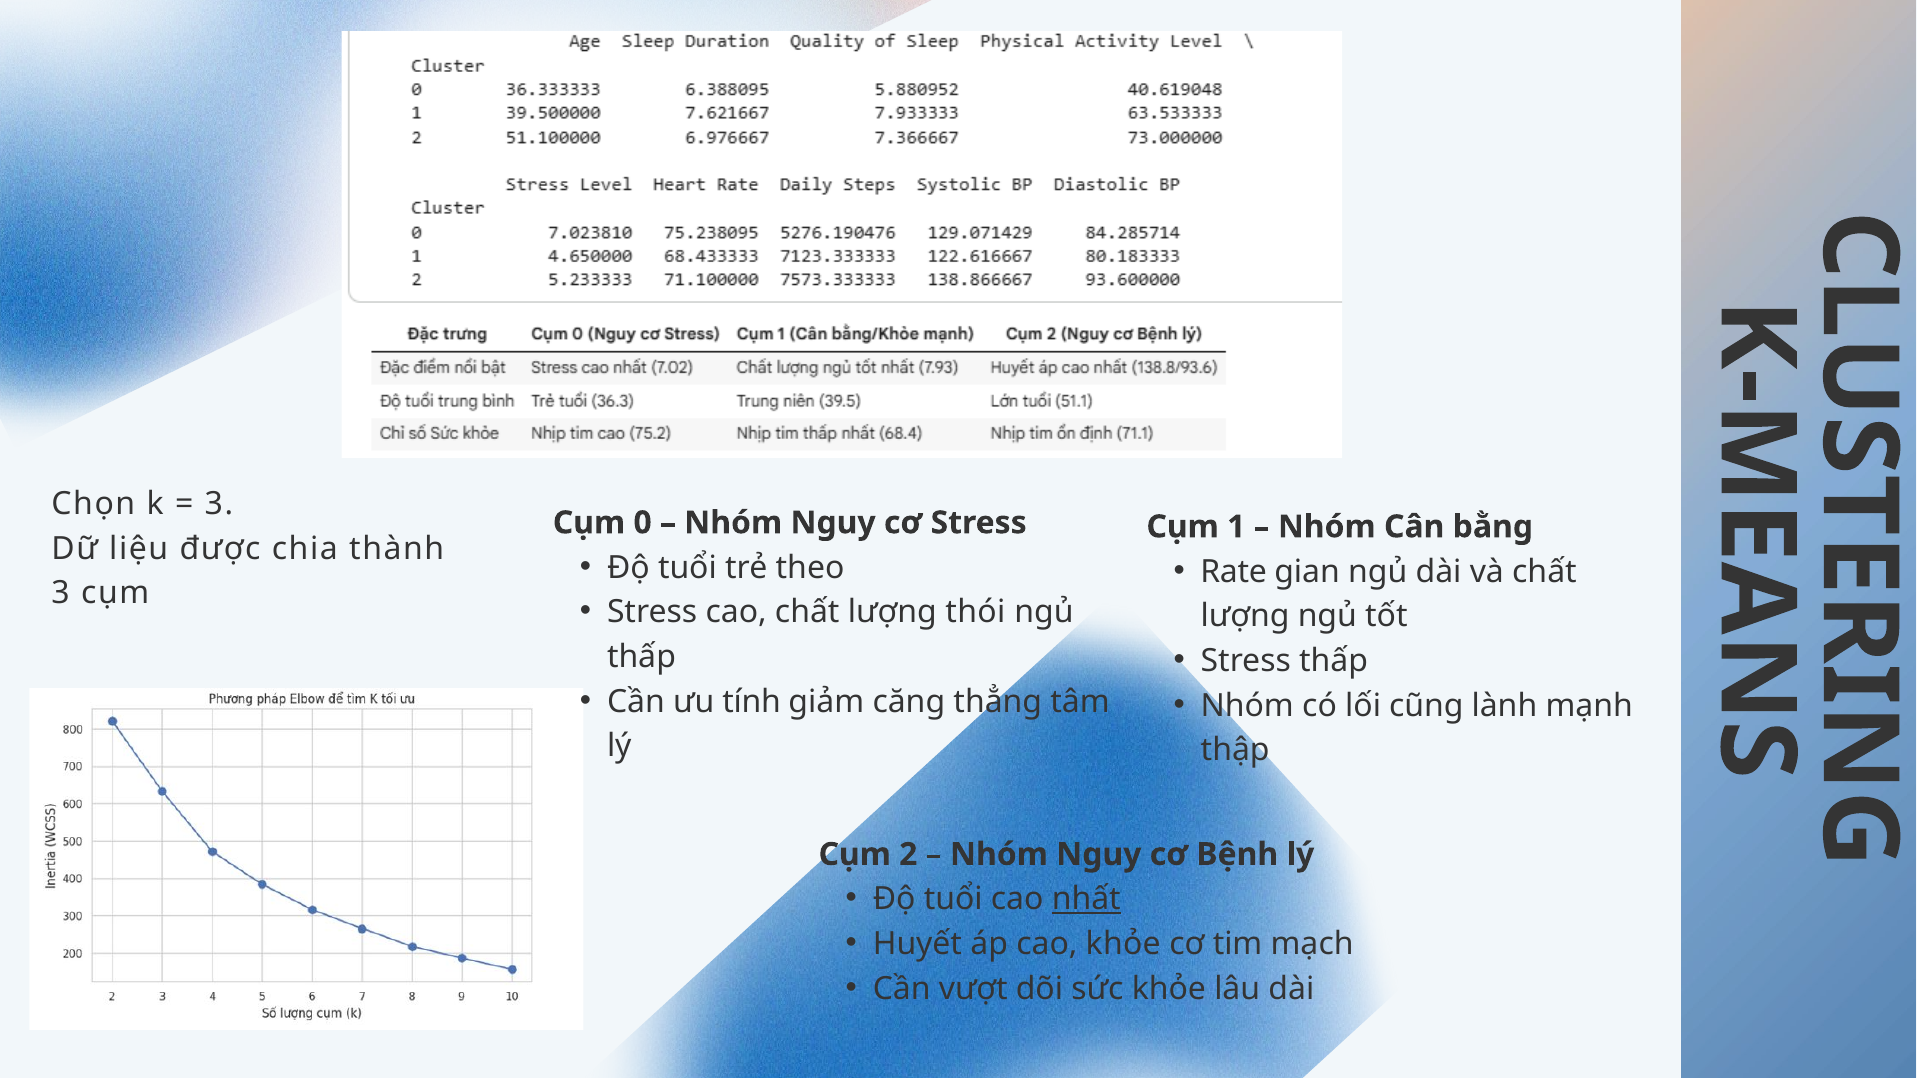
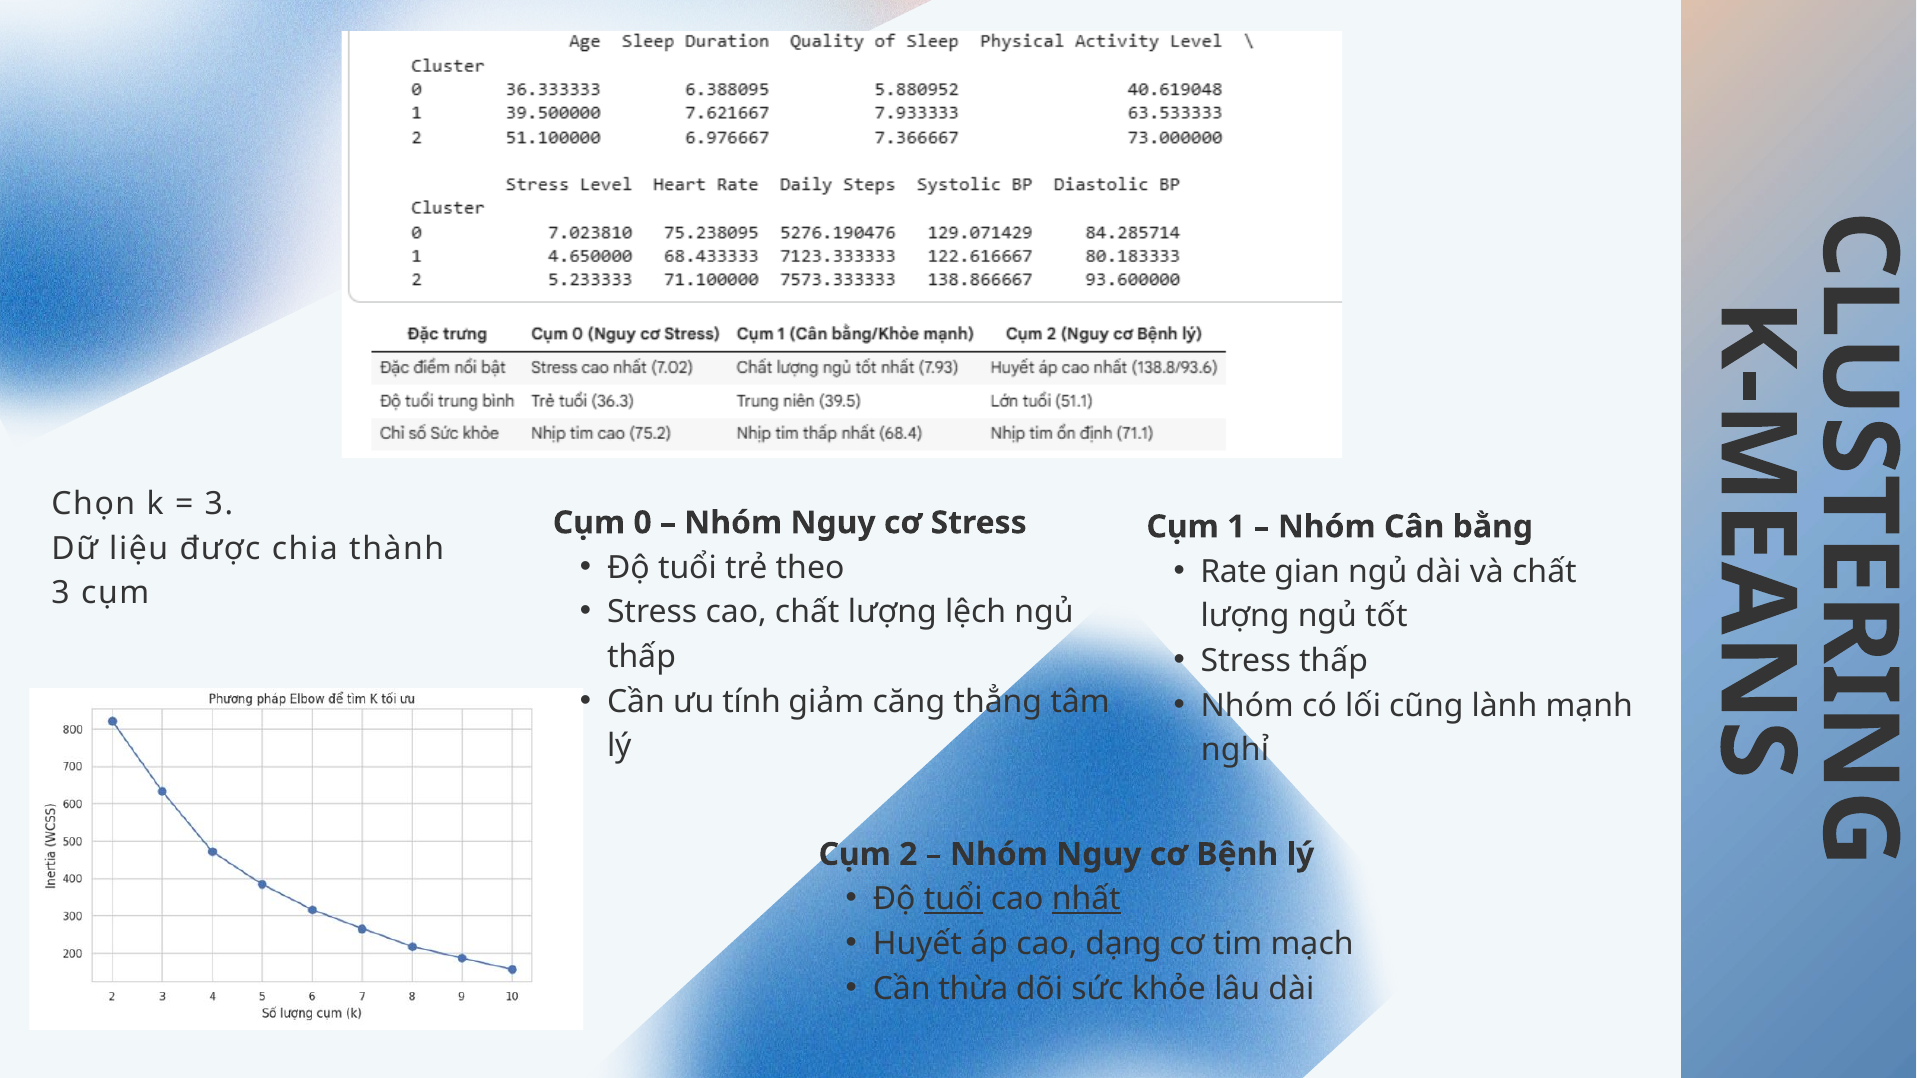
thói: thói -> lệch (976, 612)
thập: thập -> nghỉ (1235, 751)
tuổi underline: none -> present (953, 899)
cao khỏe: khỏe -> dạng (1124, 944)
vượt: vượt -> thừa (973, 989)
